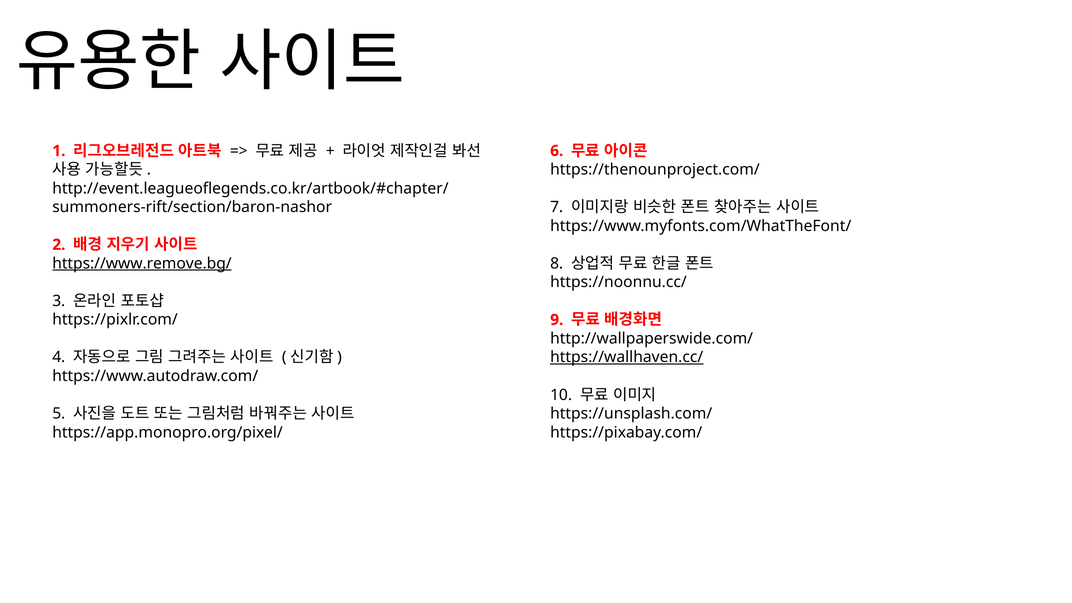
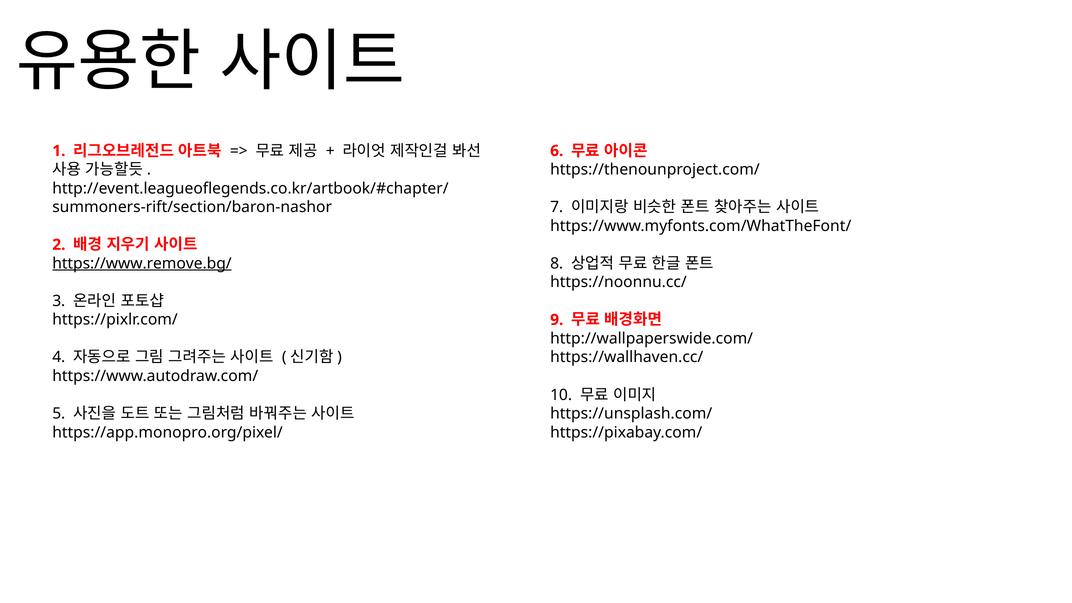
https://wallhaven.cc/ underline: present -> none (627, 357)
